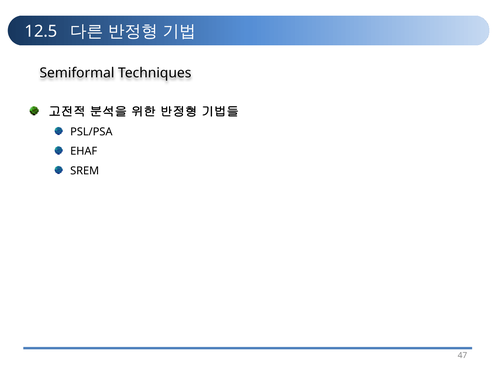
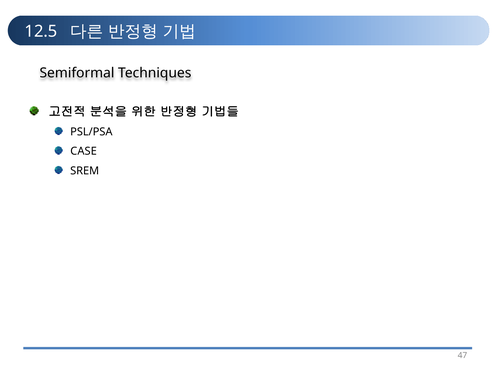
EHAF: EHAF -> CASE (84, 151)
